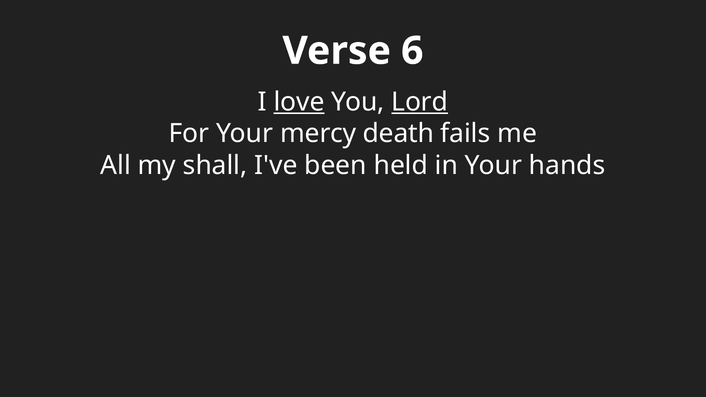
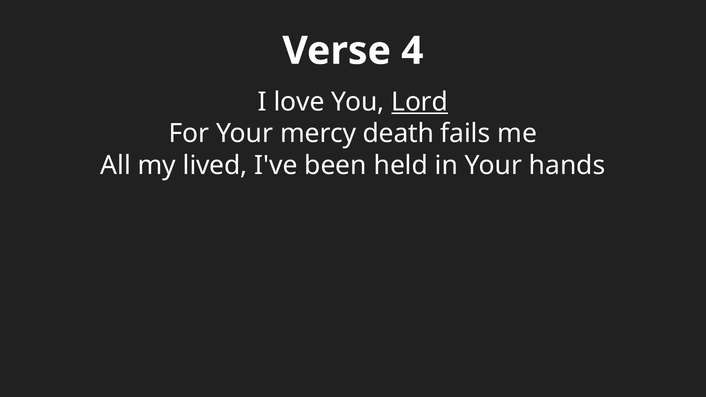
6: 6 -> 4 (412, 51)
love underline: present -> none (299, 102)
shall: shall -> lived (215, 166)
